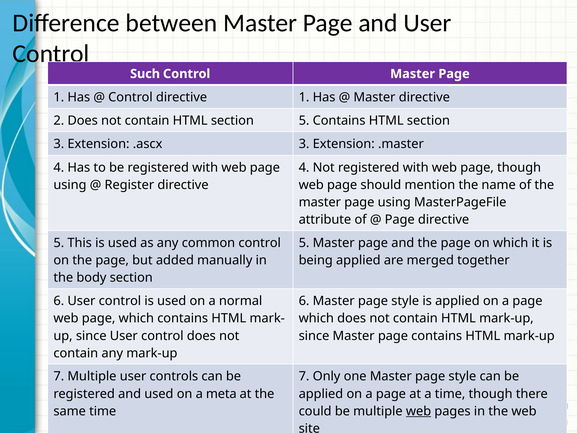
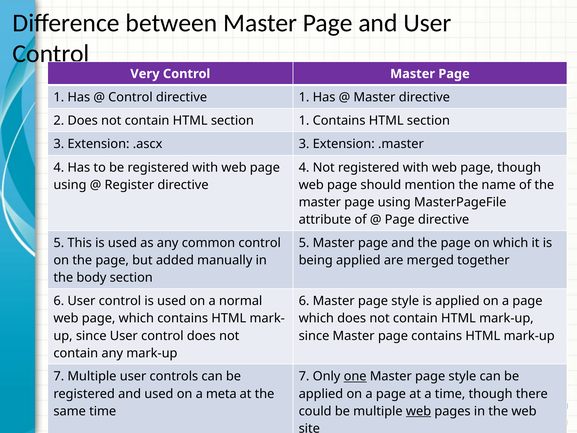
Such: Such -> Very (145, 74)
HTML section 5: 5 -> 1 (304, 121)
one underline: none -> present (355, 376)
